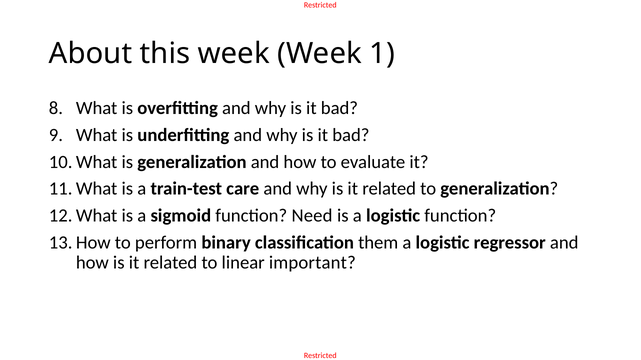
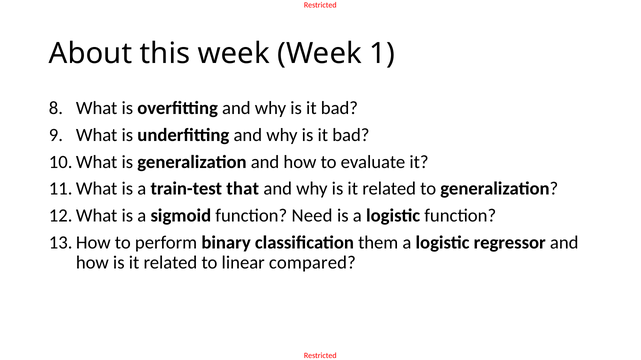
care: care -> that (243, 189)
important: important -> compared (312, 263)
